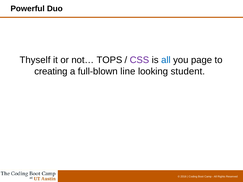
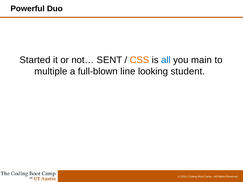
Thyself: Thyself -> Started (35, 60)
TOPS: TOPS -> SENT (109, 60)
CSS colour: purple -> orange (139, 60)
page: page -> main (201, 60)
creating: creating -> multiple (51, 71)
